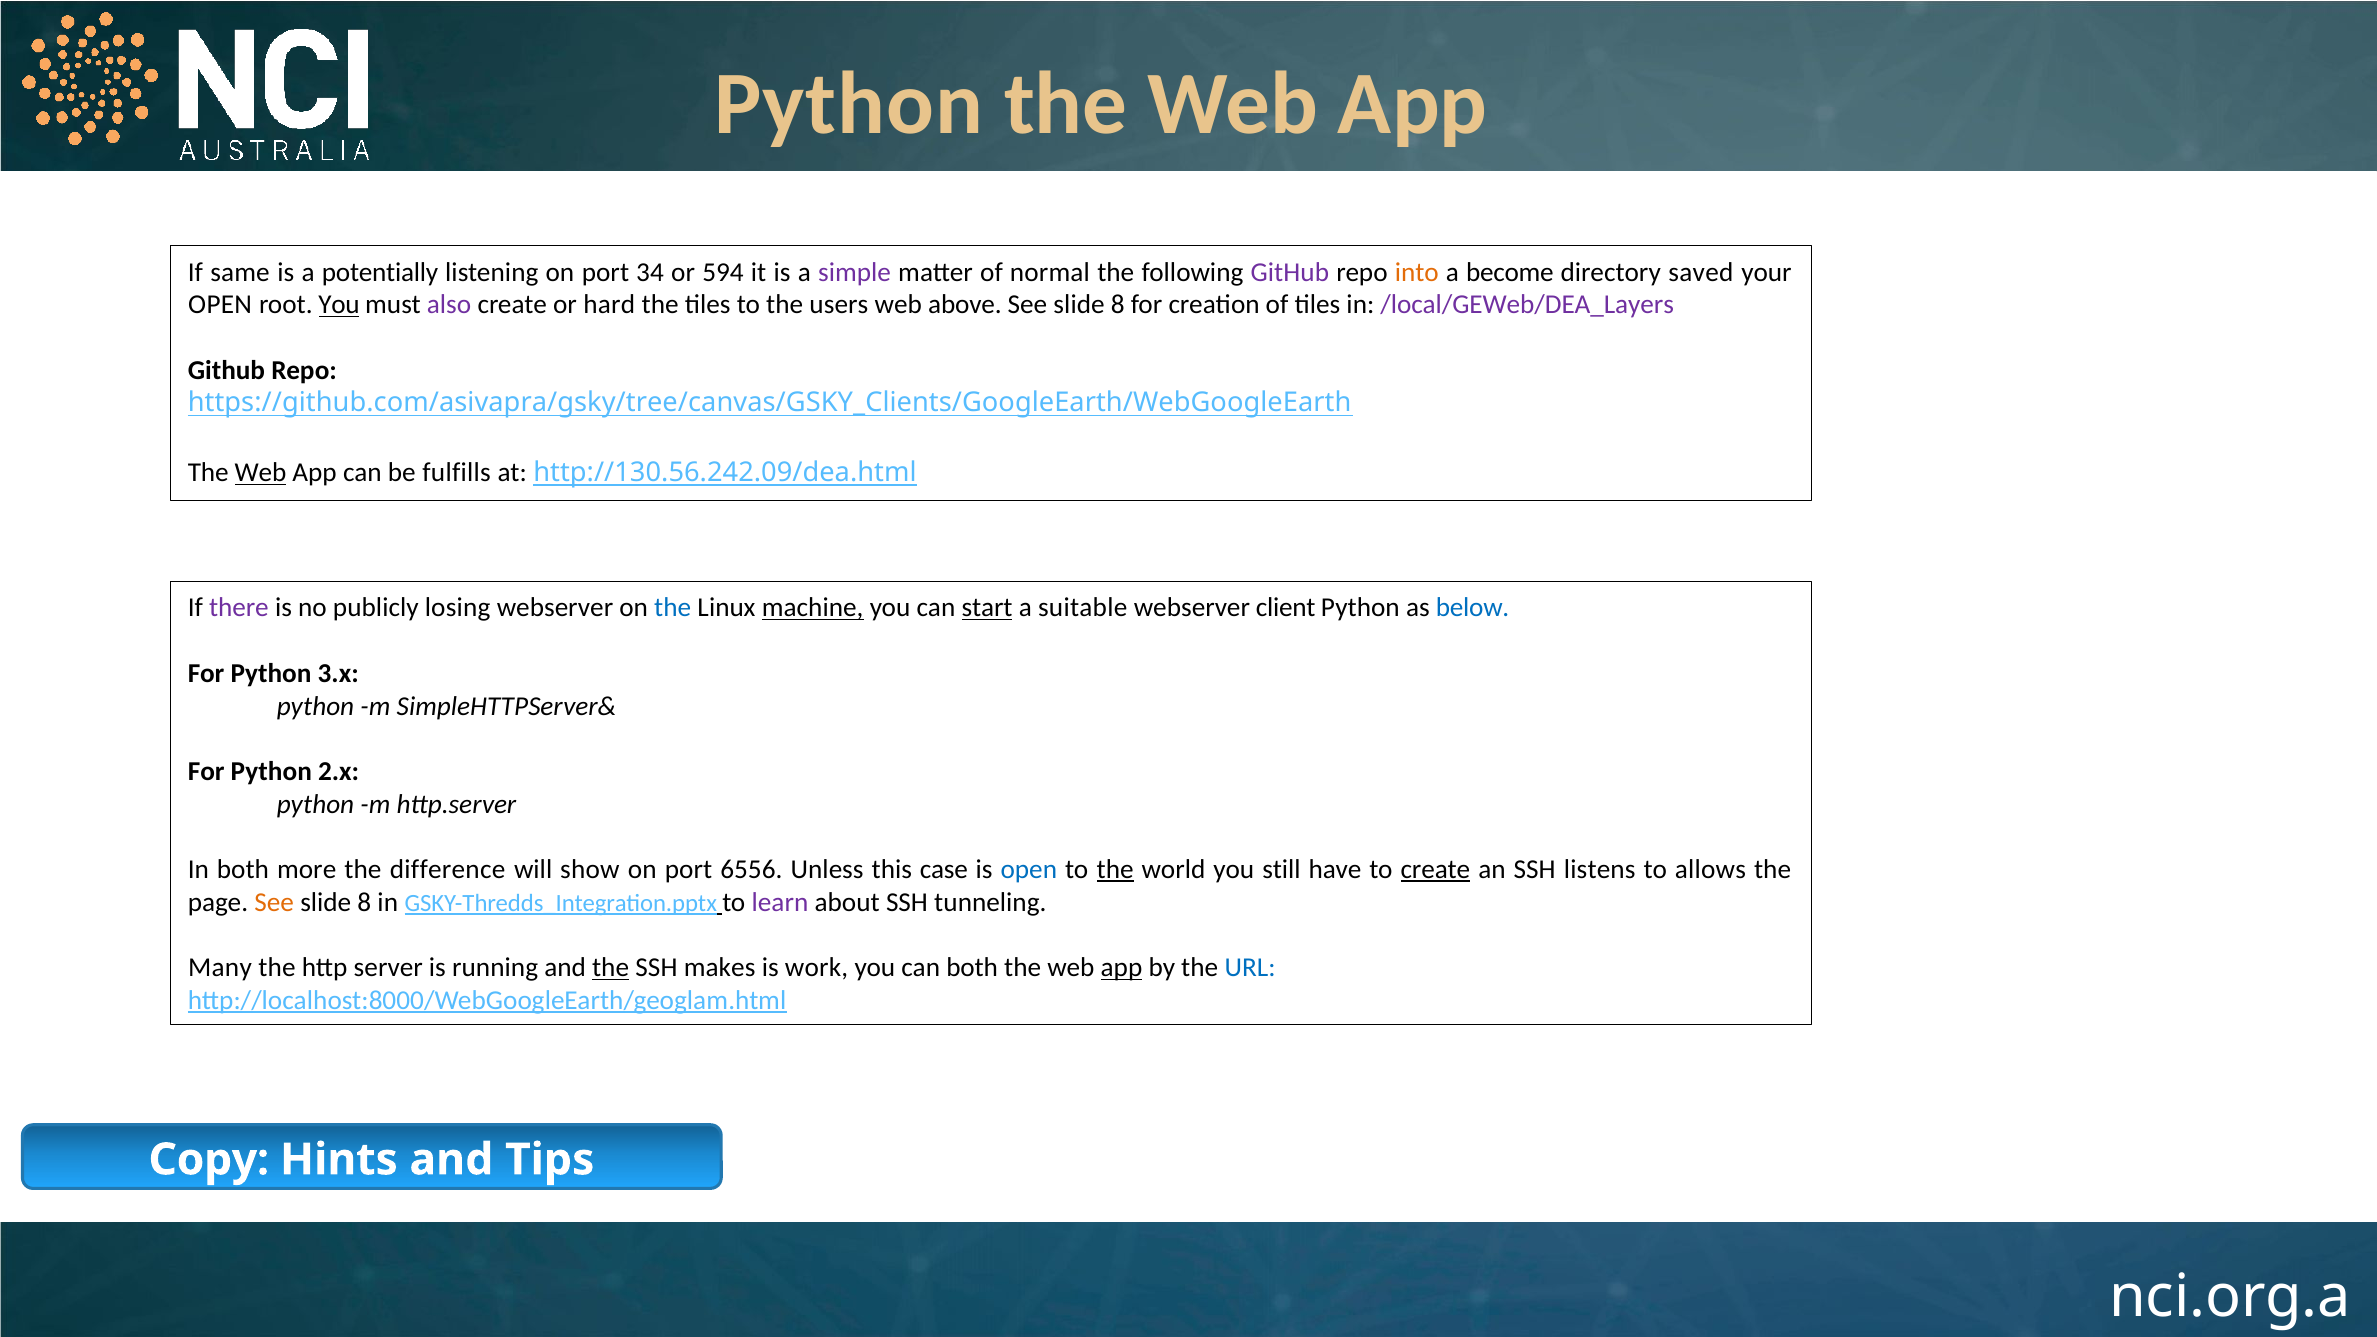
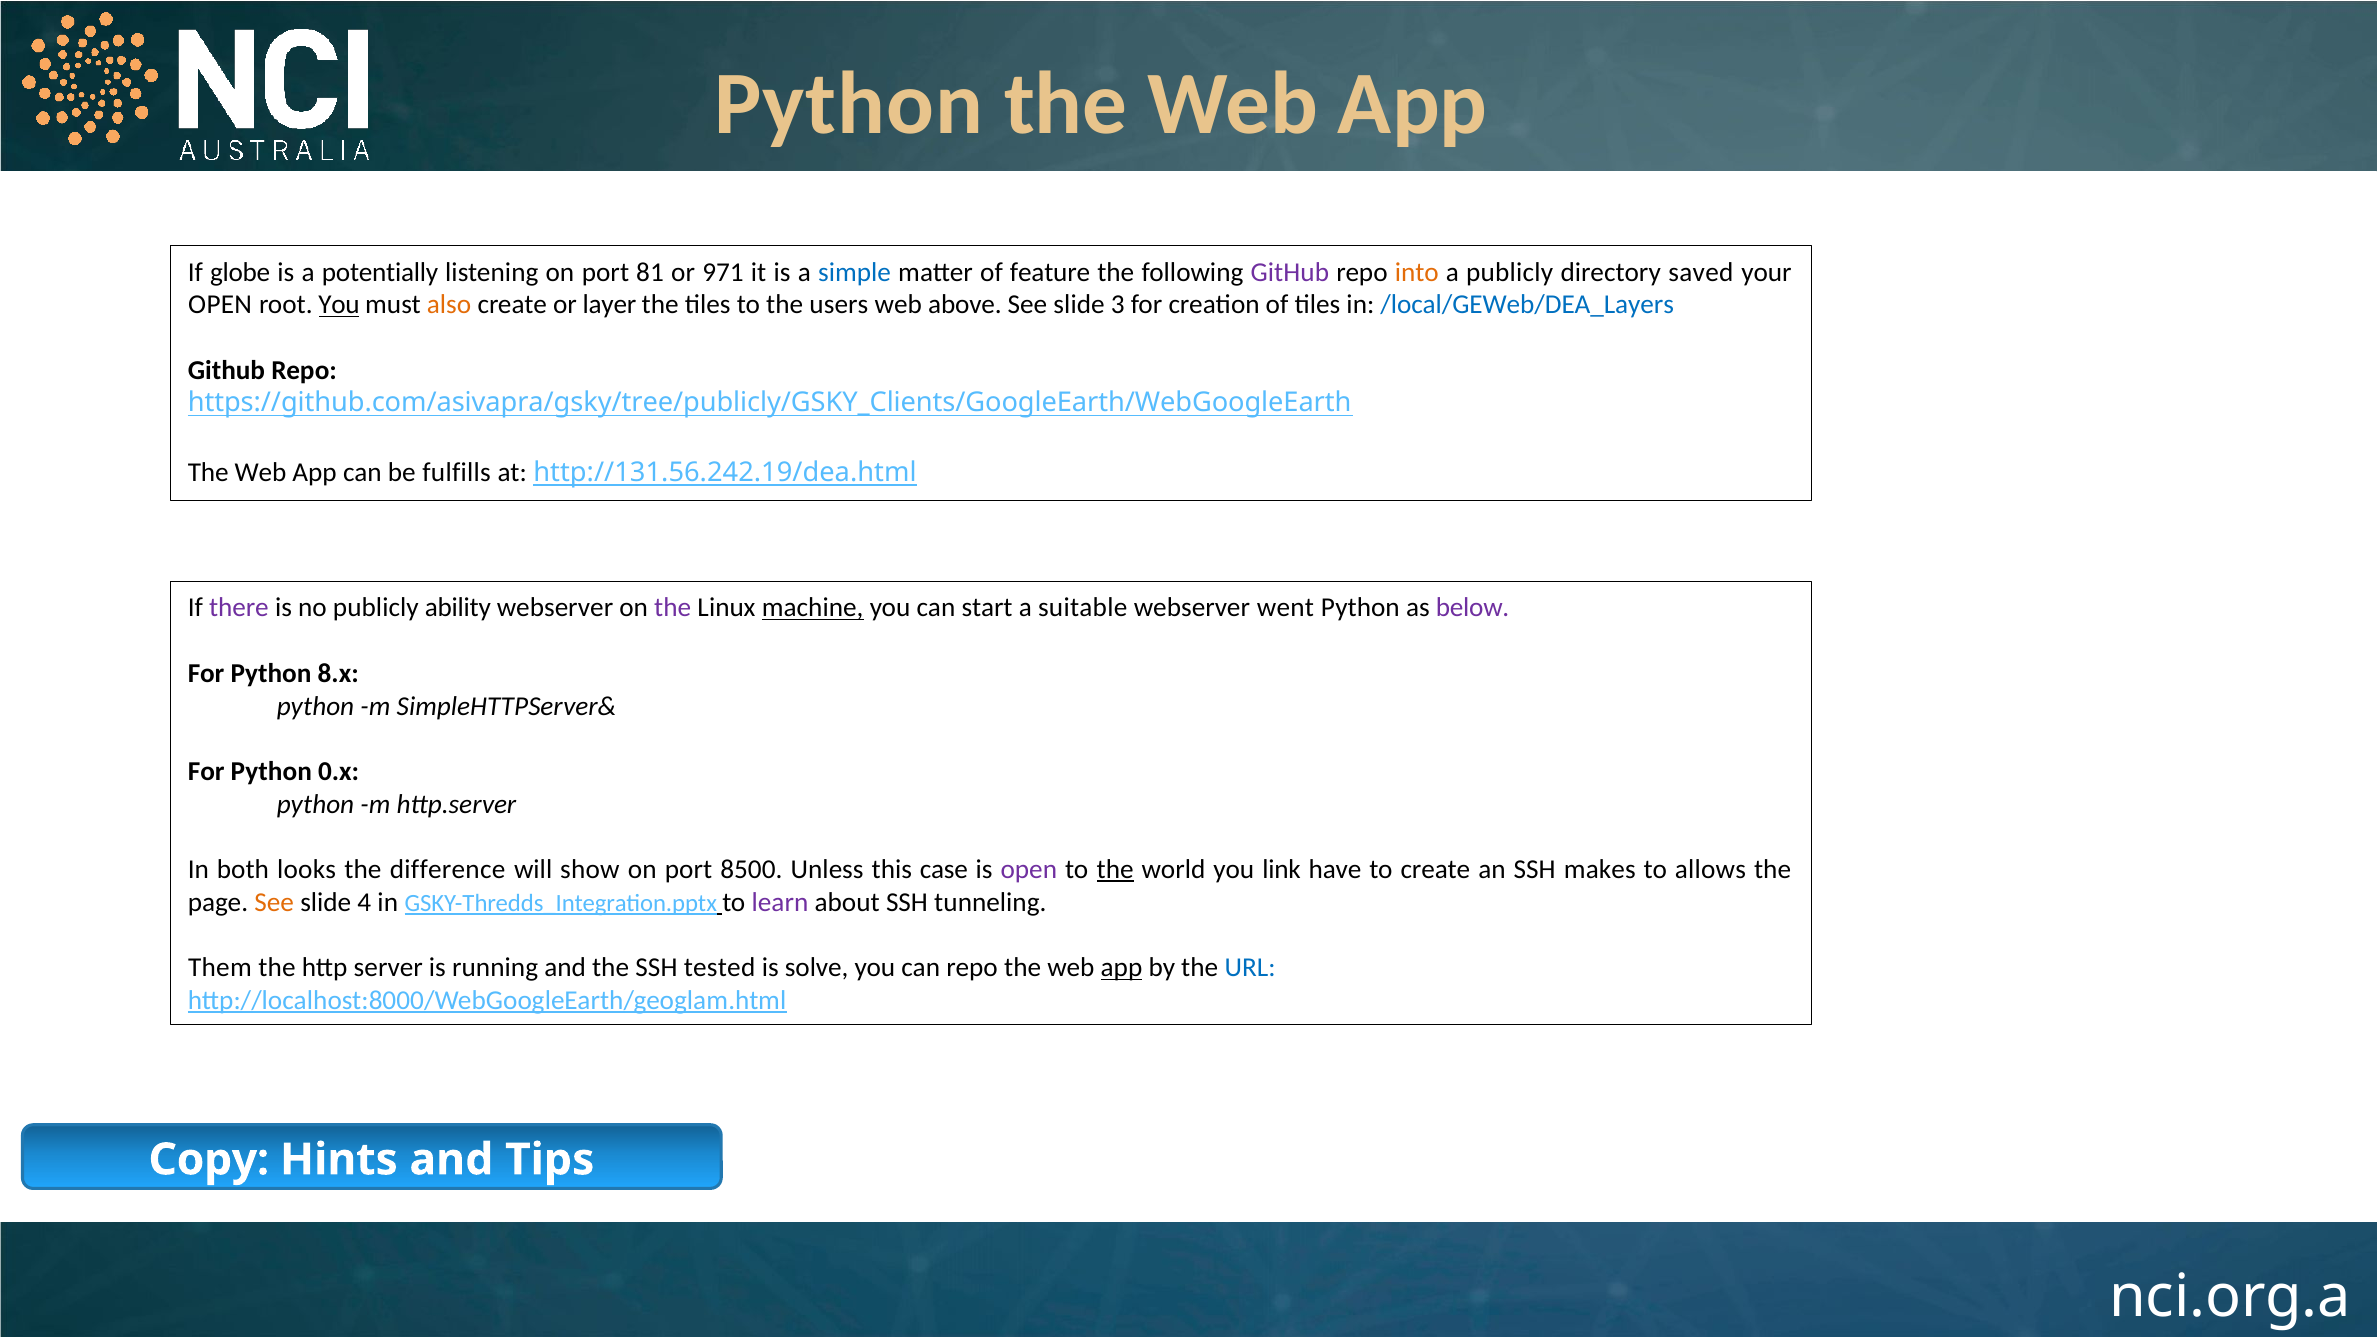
same: same -> globe (240, 272)
34: 34 -> 81 (650, 272)
594: 594 -> 971 (723, 272)
simple colour: purple -> blue (855, 272)
normal: normal -> feature (1050, 272)
a become: become -> publicly (1510, 272)
also colour: purple -> orange (449, 305)
hard: hard -> layer (609, 305)
8: 8 -> 3 (1118, 305)
/local/GEWeb/DEA_Layers colour: purple -> blue (1527, 305)
https://github.com/asivapra/gsky/tree/canvas/GSKY_Clients/GoogleEarth/WebGoogleEarth: https://github.com/asivapra/gsky/tree/canvas/GSKY_Clients/GoogleEarth/WebGoogleEarth -> https://github.com/asivapra/gsky/tree/publicly/GSKY_Clients/GoogleEarth/WebGoogleEarth (770, 403)
Web underline: present -> none (261, 473)
http://130.56.242.09/dea.html: http://130.56.242.09/dea.html -> http://131.56.242.19/dea.html (725, 473)
losing: losing -> ability (458, 608)
the colour: blue -> purple (673, 608)
start underline: present -> none (987, 608)
client: client -> went (1285, 608)
below colour: blue -> purple (1473, 608)
3.x: 3.x -> 8.x (338, 673)
2.x: 2.x -> 0.x (339, 771)
more: more -> looks (307, 870)
6556: 6556 -> 8500 (751, 870)
open colour: blue -> purple (1029, 870)
still: still -> link (1281, 870)
create underline: present -> none (1435, 870)
listens: listens -> makes (1600, 870)
8: 8 -> 4 (364, 902)
Many: Many -> Them (220, 968)
the underline: present -> none (611, 968)
makes: makes -> tested (720, 968)
work: work -> solve (817, 968)
can both: both -> repo (972, 968)
